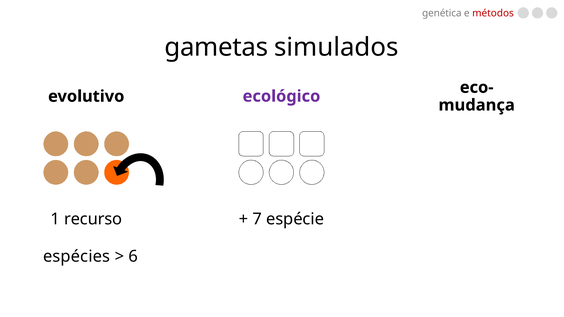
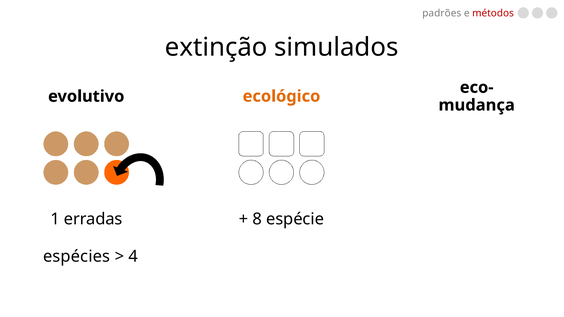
genética: genética -> padrões (442, 13)
gametas: gametas -> extinção (216, 47)
ecológico colour: purple -> orange (281, 96)
recurso: recurso -> erradas (93, 219)
7: 7 -> 8 (257, 219)
6: 6 -> 4 (133, 257)
